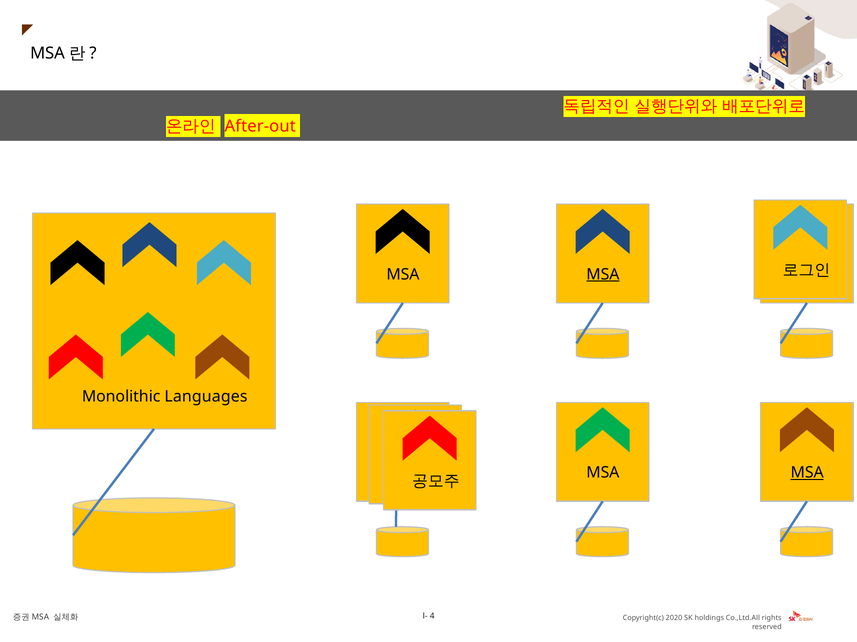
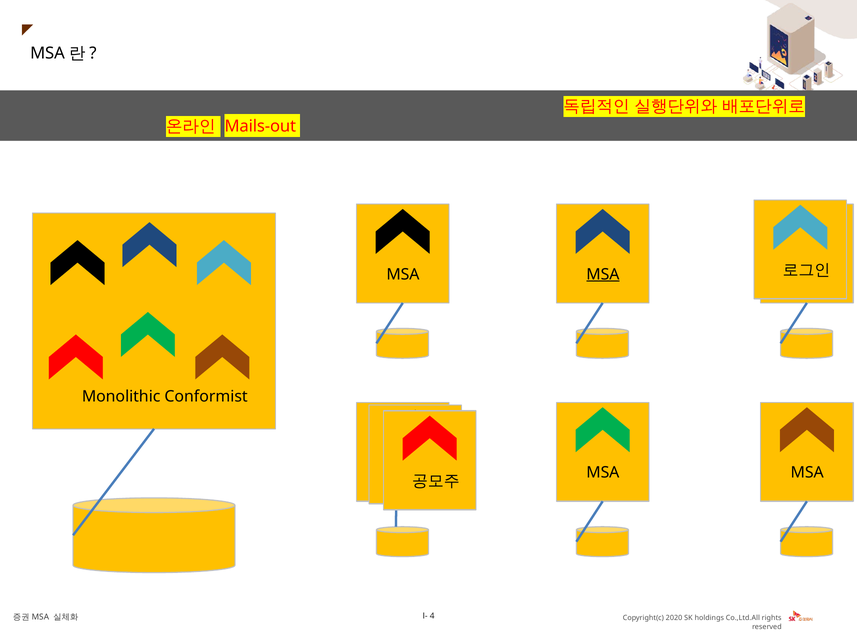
After-out: After-out -> Mails-out (260, 126)
Languages: Languages -> Conformist (206, 397)
MSA underline: present -> none (807, 473)
